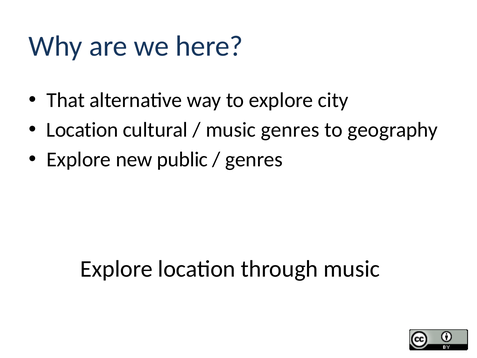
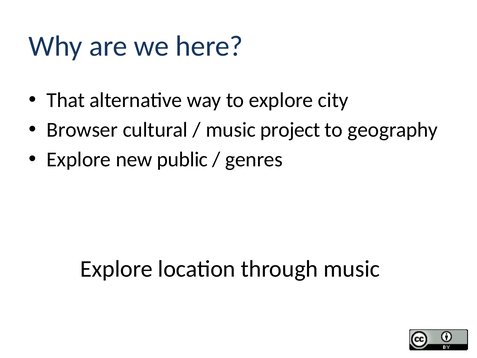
Location: Location -> Browser (82, 130)
music genres: genres -> project (290, 130)
